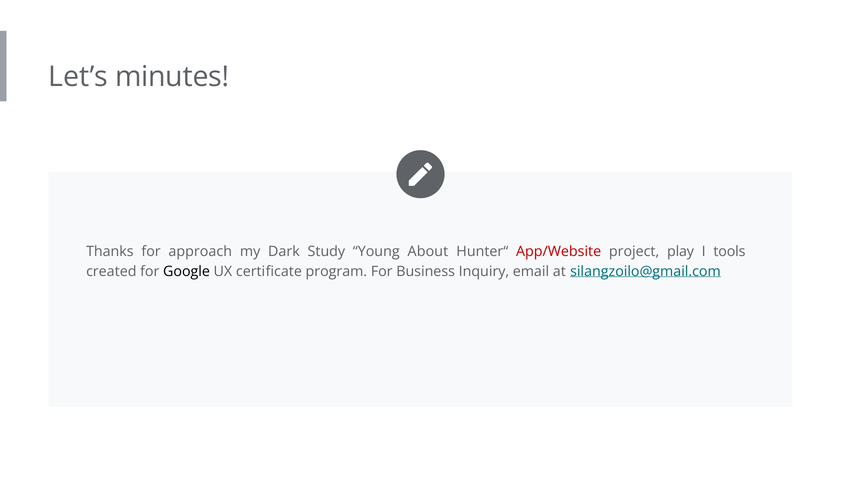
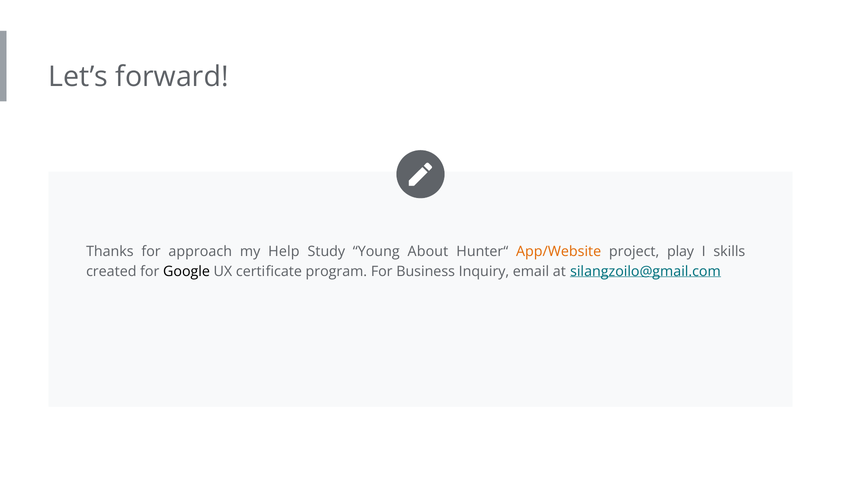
minutes: minutes -> forward (172, 77)
Dark: Dark -> Help (284, 251)
App/Website colour: red -> orange (559, 251)
tools: tools -> skills (729, 251)
